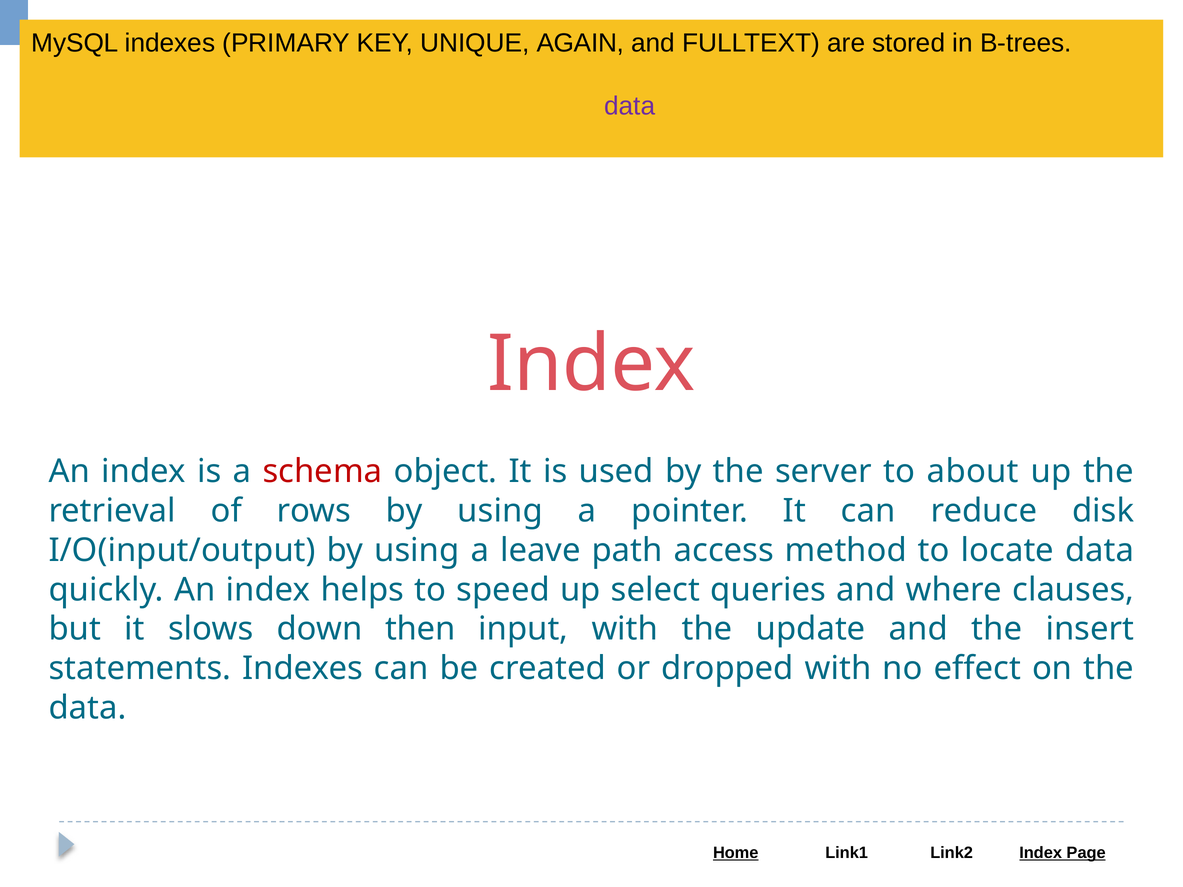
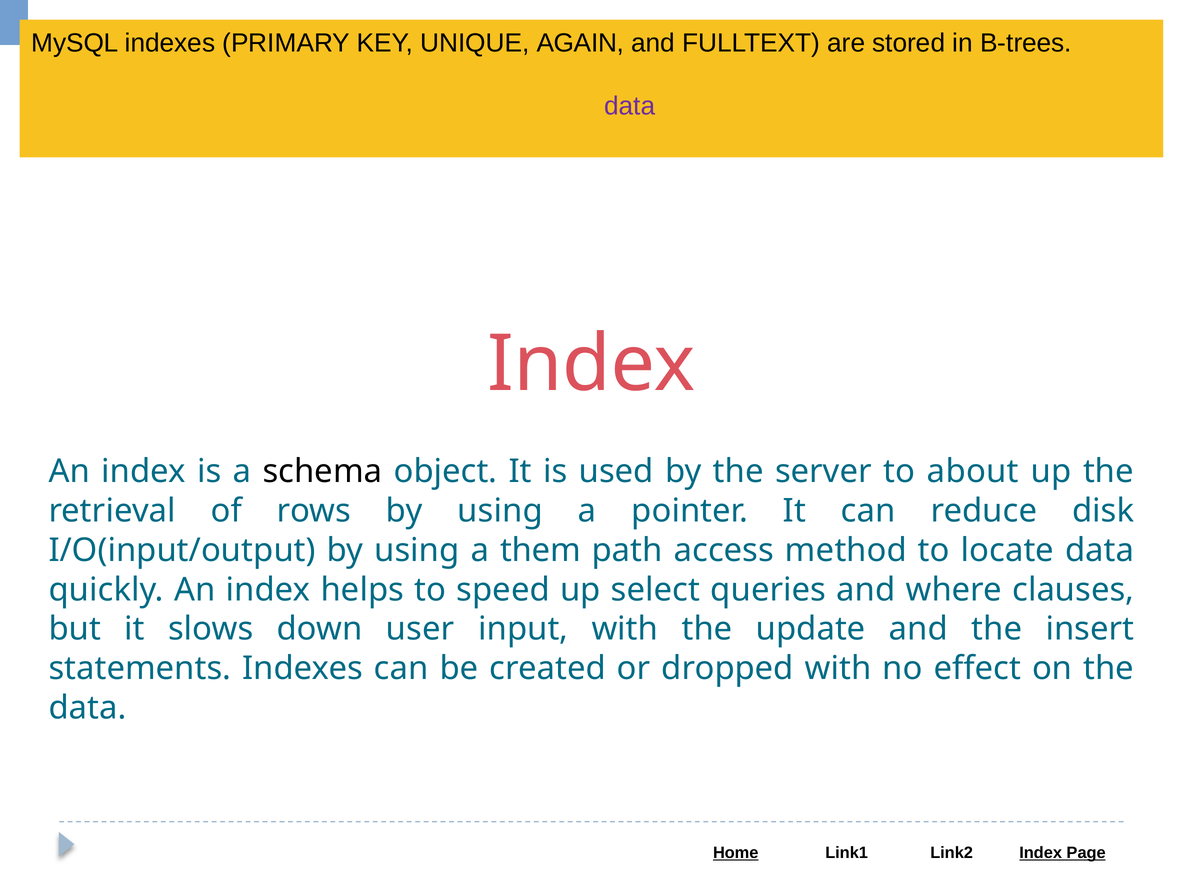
schema colour: red -> black (322, 471)
leave: leave -> them (540, 550)
then: then -> user (420, 629)
